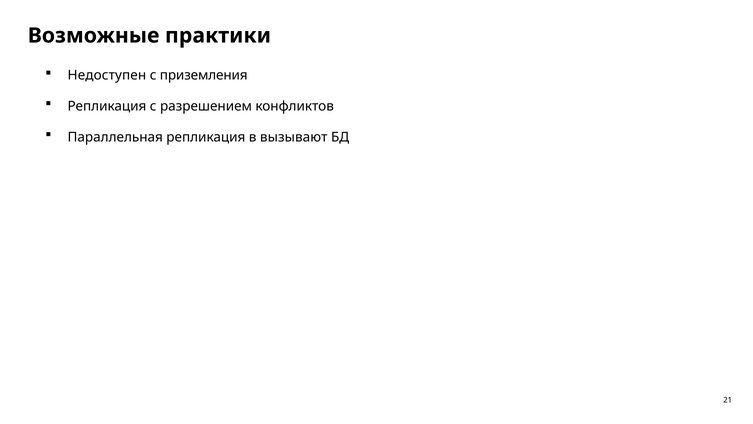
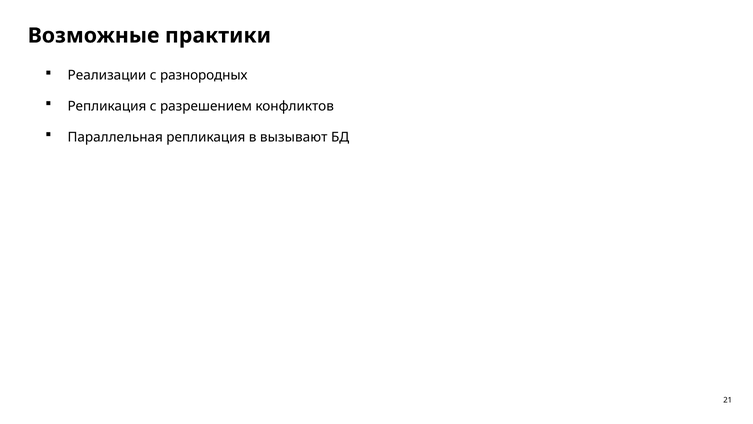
Недоступен: Недоступен -> Реализации (107, 75)
приземления: приземления -> разнородных (204, 75)
